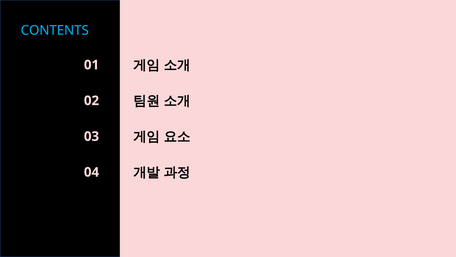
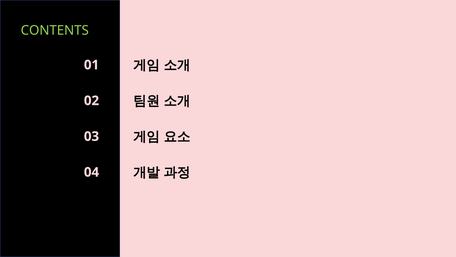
CONTENTS colour: light blue -> light green (55, 30)
